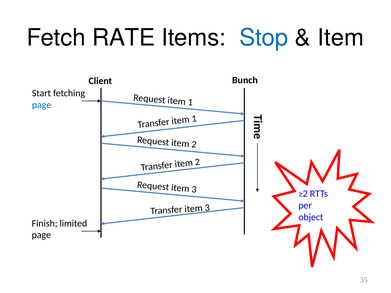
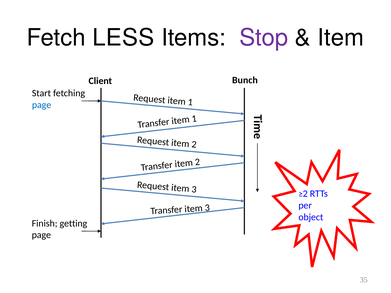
RATE: RATE -> LESS (123, 38)
Stop colour: blue -> purple (264, 38)
limited: limited -> getting (73, 223)
